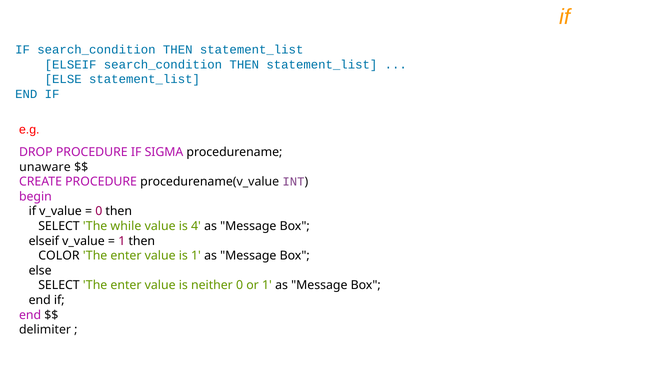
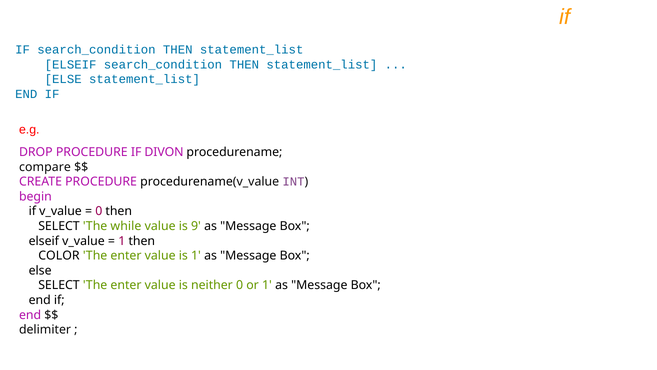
SIGMA: SIGMA -> DIVON (164, 152)
unaware: unaware -> compare (45, 167)
4: 4 -> 9 (196, 226)
